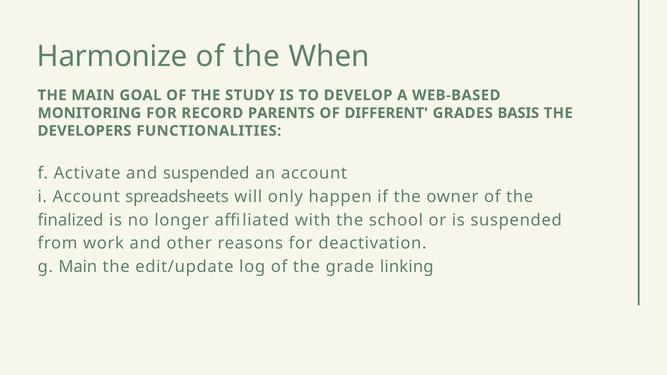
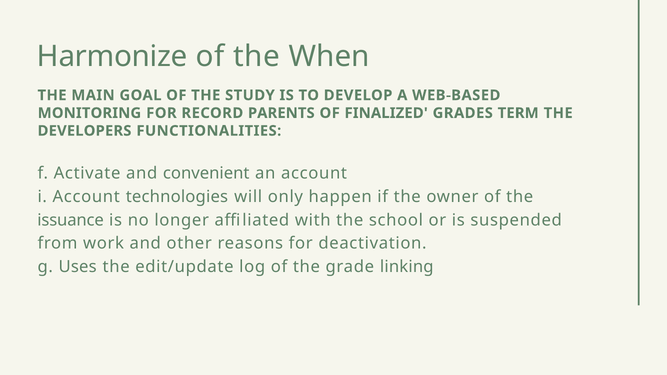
DIFFERENT: DIFFERENT -> FINALIZED (386, 113)
BASIS: BASIS -> TERM (518, 113)
and suspended: suspended -> convenient (206, 173)
spreadsheets: spreadsheets -> technologies (177, 197)
finalized: finalized -> issuance (71, 220)
g Main: Main -> Uses (78, 267)
